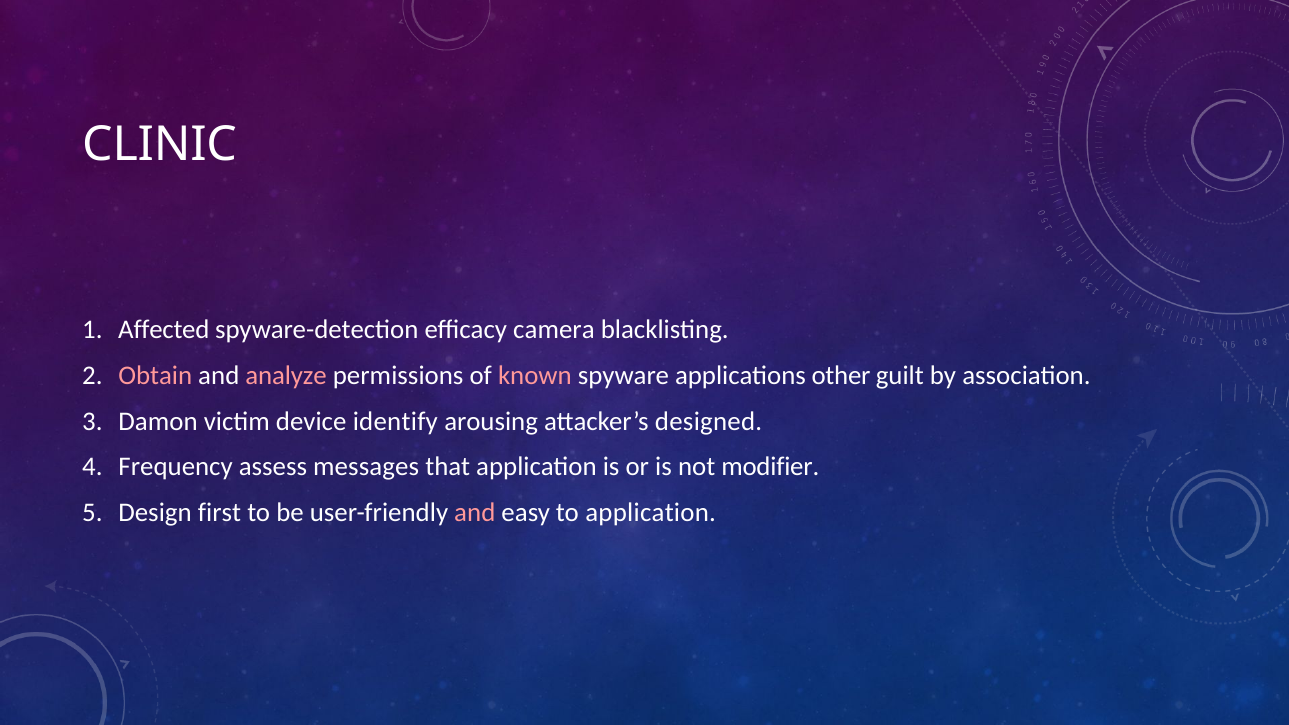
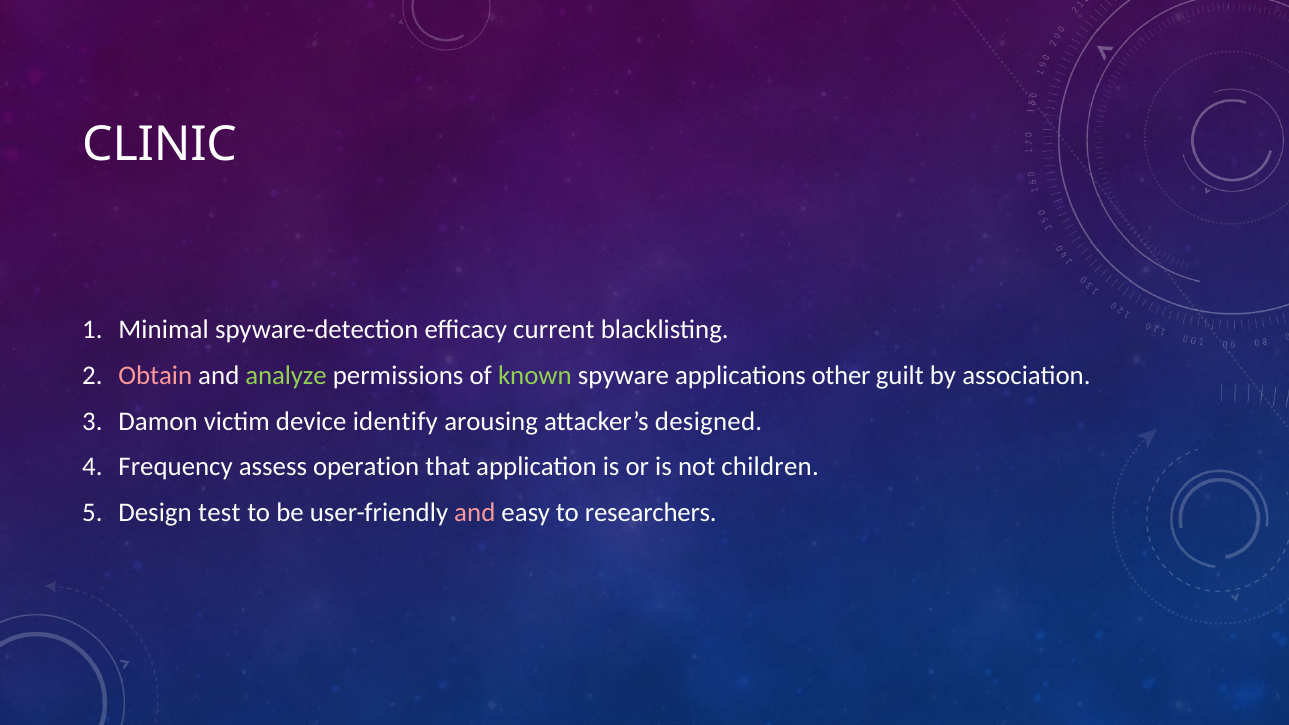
Affected: Affected -> Minimal (164, 330)
camera: camera -> current (554, 330)
analyze colour: pink -> light green (286, 376)
known colour: pink -> light green (535, 376)
messages: messages -> operation (366, 467)
modifier: modifier -> children (770, 467)
first: first -> test (219, 513)
to application: application -> researchers (651, 513)
